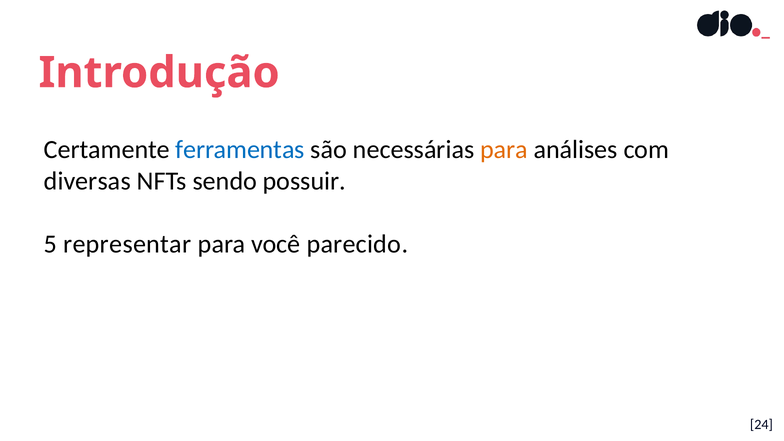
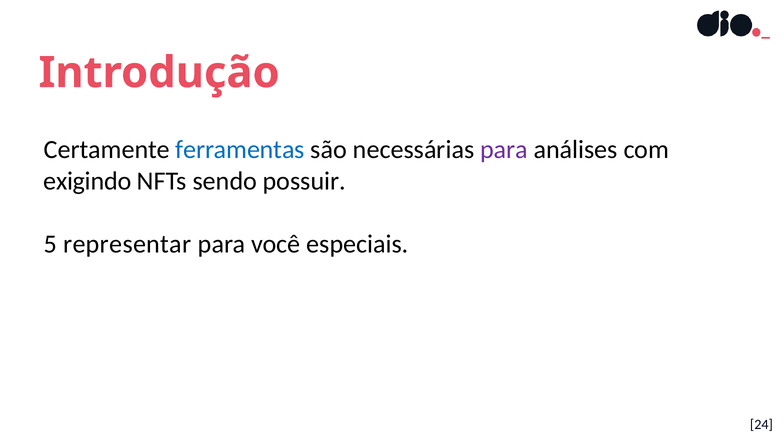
para colour: orange -> purple (504, 150)
diversas: diversas -> exigindo (87, 181)
parecido: parecido -> especiais (357, 244)
